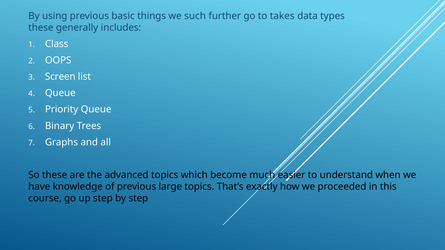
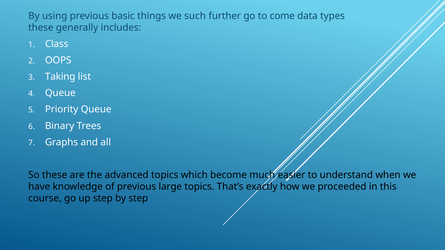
takes: takes -> come (282, 16)
Screen: Screen -> Taking (60, 77)
